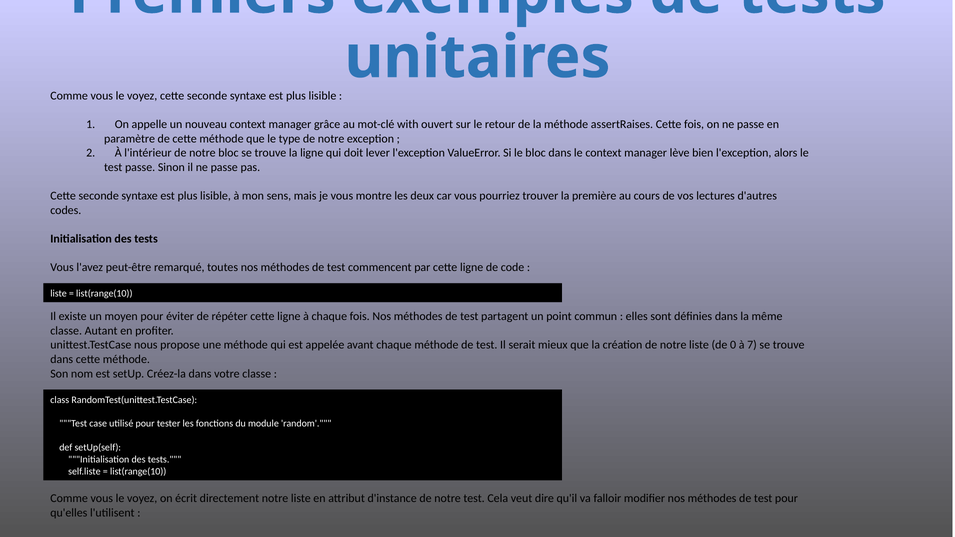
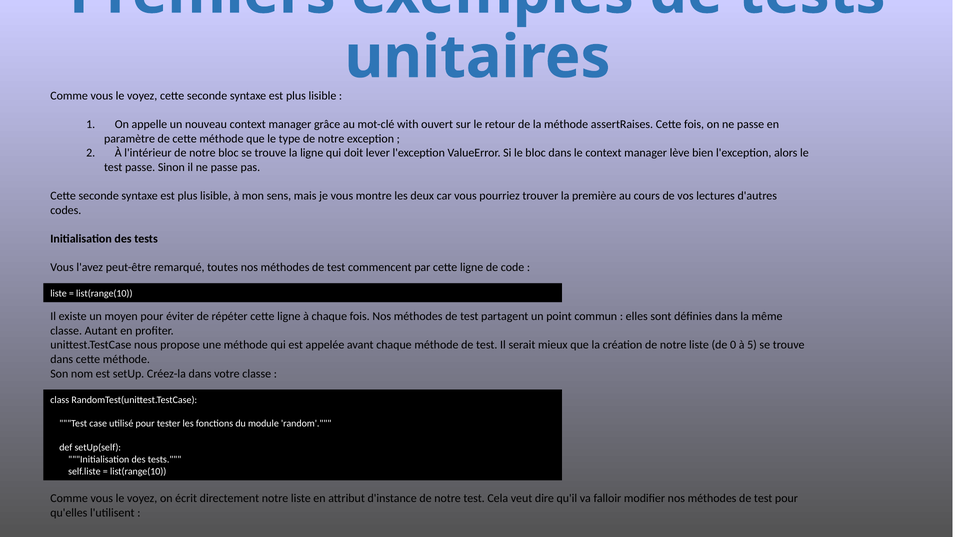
7: 7 -> 5 (752, 345)
